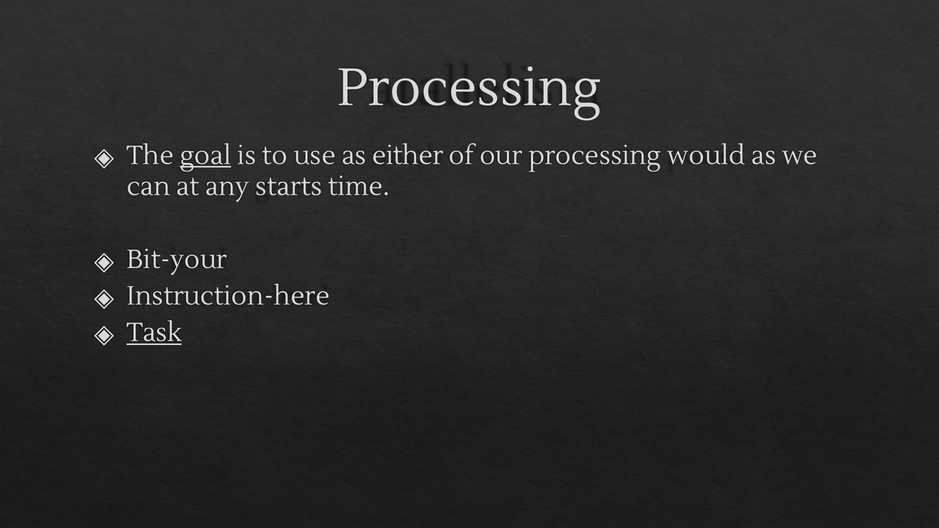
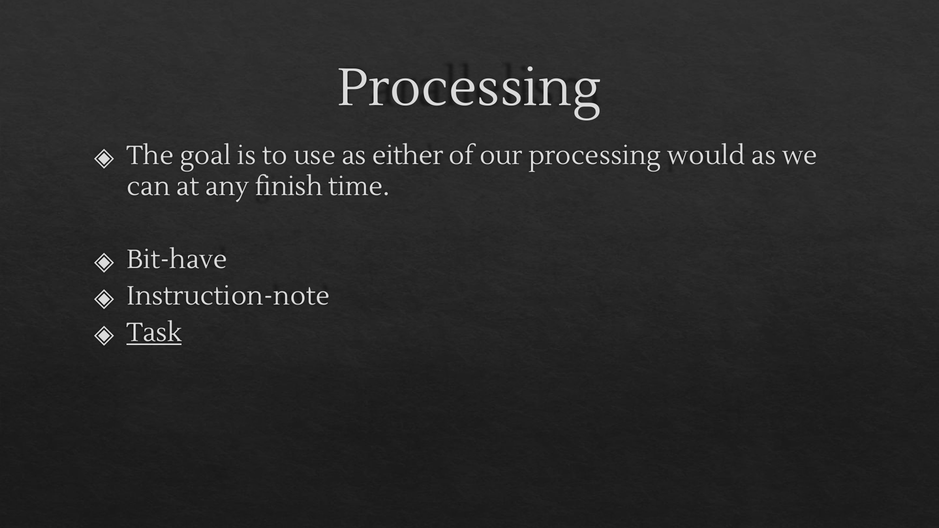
goal underline: present -> none (205, 156)
starts: starts -> finish (289, 187)
Bit-your: Bit-your -> Bit-have (177, 260)
Instruction-here: Instruction-here -> Instruction-note (228, 296)
